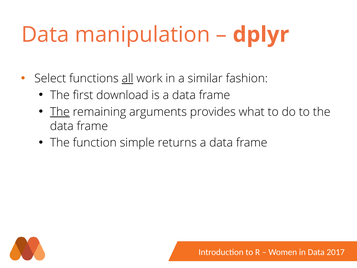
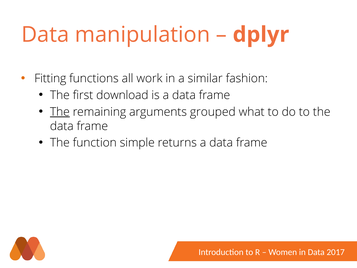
Select: Select -> Fitting (50, 78)
all underline: present -> none (128, 78)
provides: provides -> grouped (213, 112)
